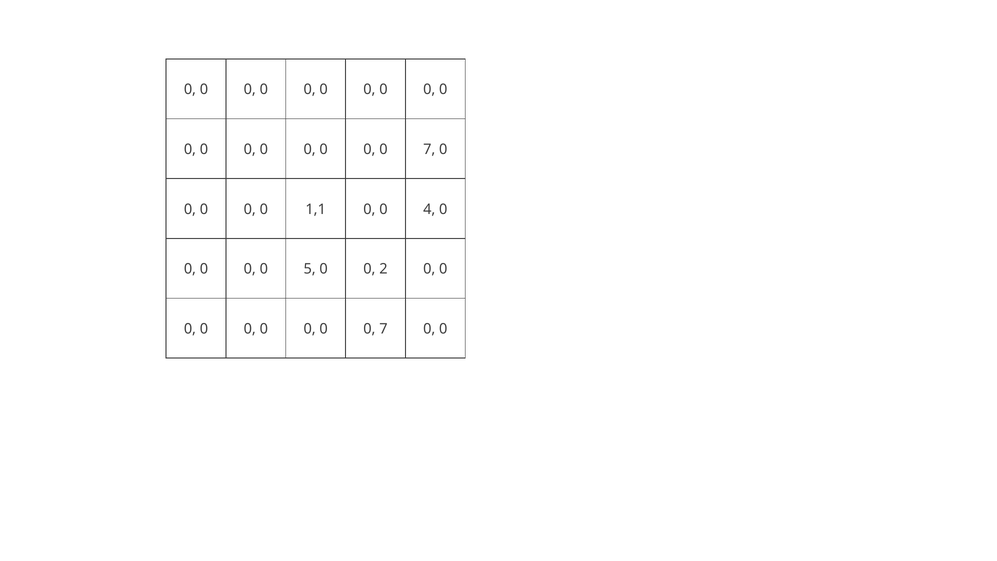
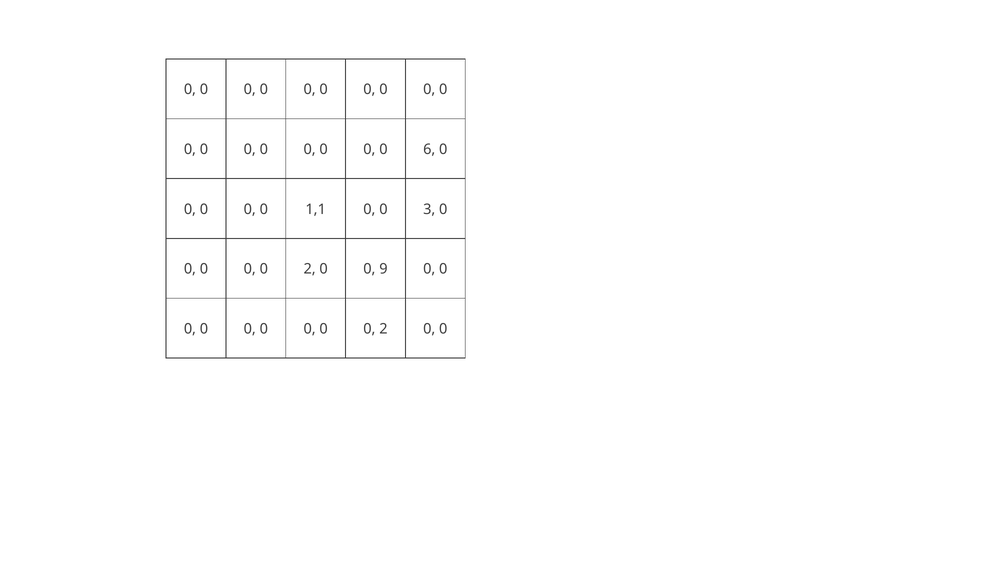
7: 7 -> 6 (429, 149)
4: 4 -> 3 (429, 209)
5: 5 -> 2 (310, 269)
2: 2 -> 9 (383, 269)
7: 7 -> 2 (383, 329)
